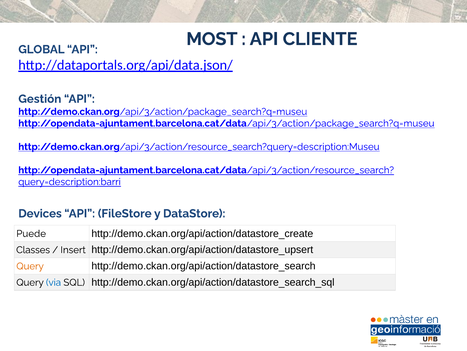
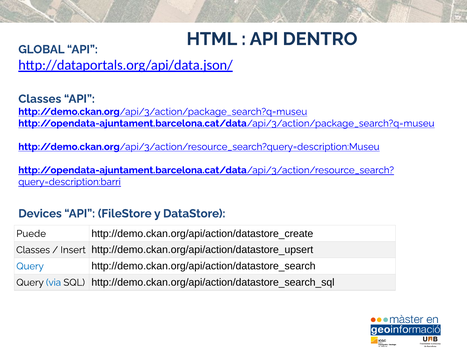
MOST: MOST -> HTML (212, 39)
CLIENTE: CLIENTE -> DENTRO (320, 39)
Gestión: Gestión -> Classes (40, 99)
Query colour: orange -> blue (30, 266)
